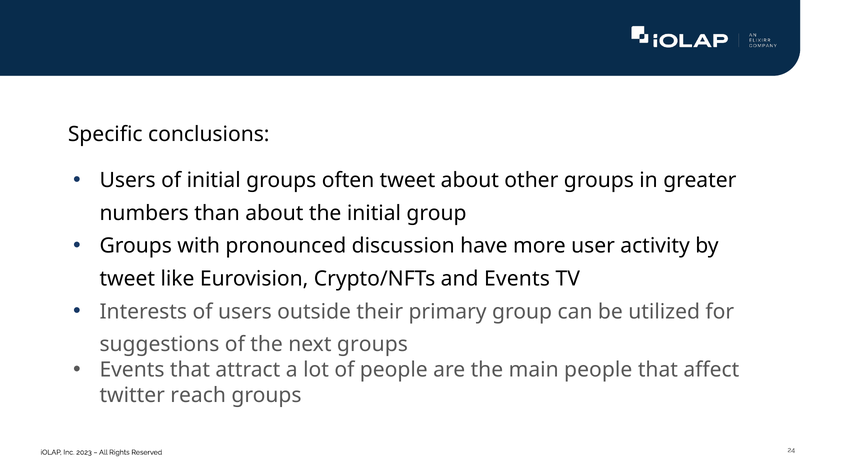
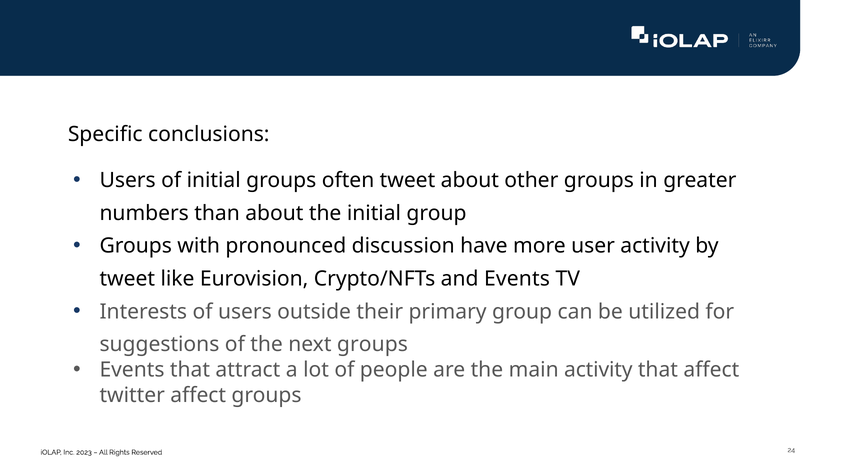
main people: people -> activity (598, 370)
twitter reach: reach -> affect (198, 395)
